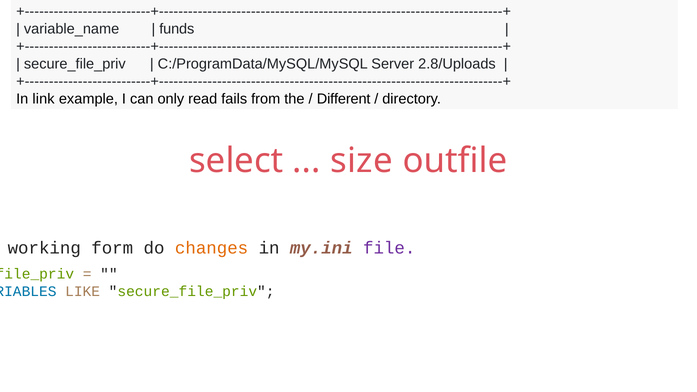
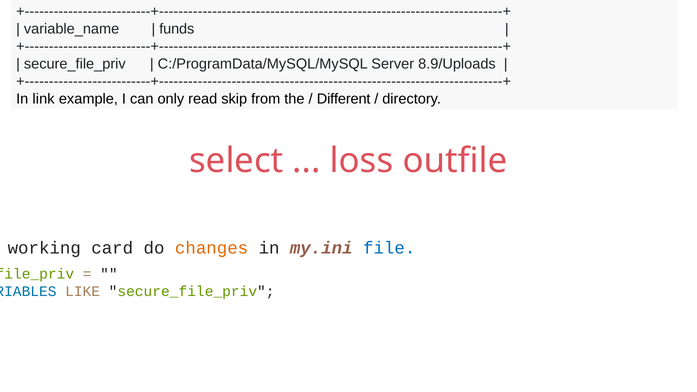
2.8/Uploads: 2.8/Uploads -> 8.9/Uploads (457, 64)
fails: fails -> skip (234, 99)
size: size -> loss (362, 161)
form: form -> card (112, 248)
file colour: purple -> blue (389, 248)
